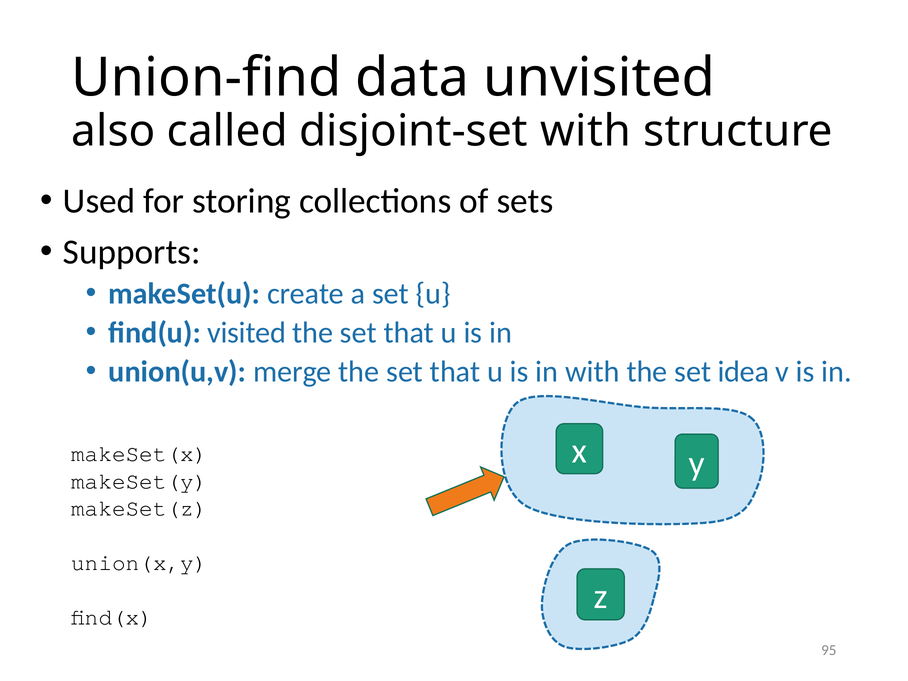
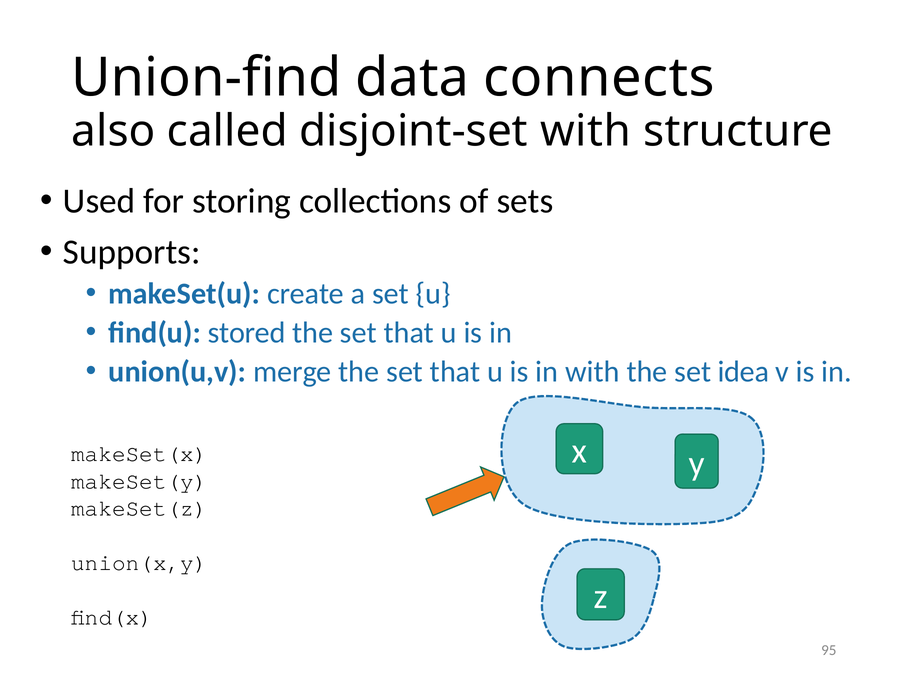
unvisited: unvisited -> connects (599, 78)
visited: visited -> stored (247, 333)
